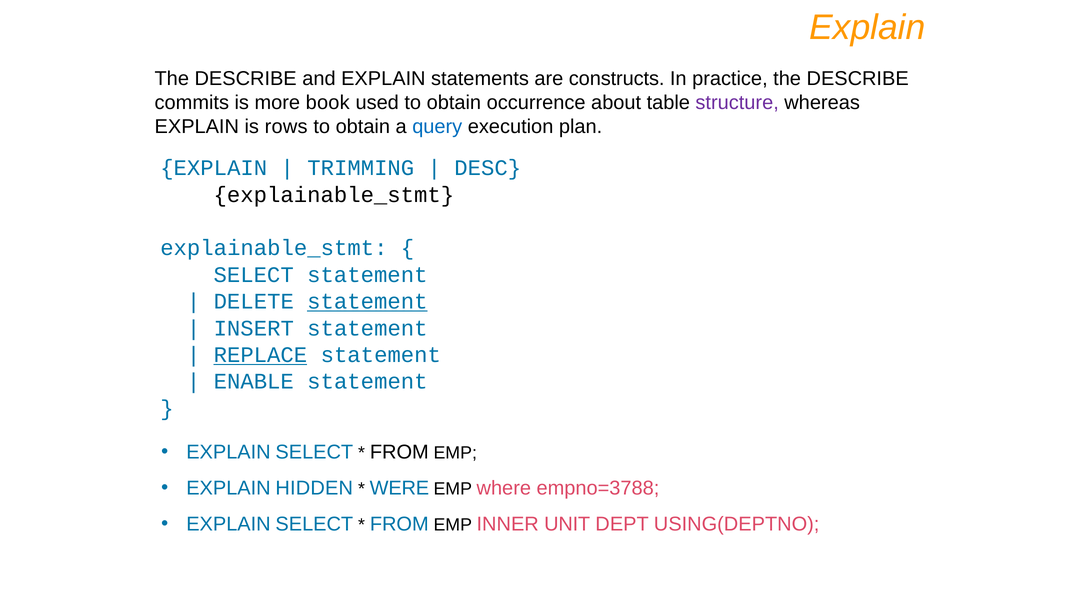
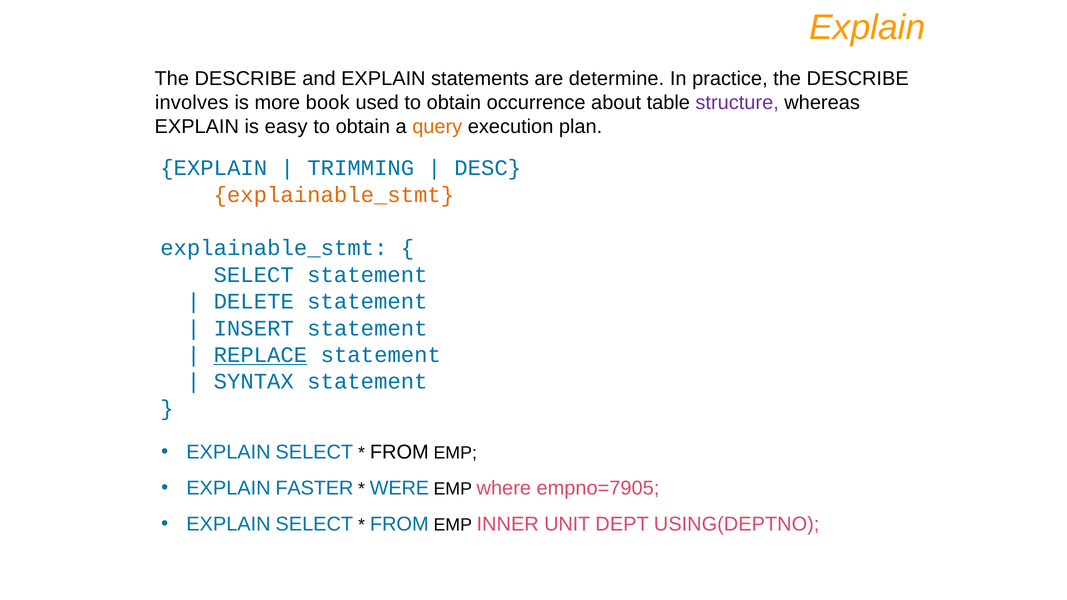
constructs: constructs -> determine (617, 79)
commits: commits -> involves (192, 103)
rows: rows -> easy (286, 127)
query colour: blue -> orange (437, 127)
explainable_stmt colour: black -> orange (334, 195)
statement underline: present -> none (367, 302)
ENABLE: ENABLE -> SYNTAX (254, 382)
HIDDEN: HIDDEN -> FASTER (314, 488)
empno=3788: empno=3788 -> empno=7905 (598, 488)
